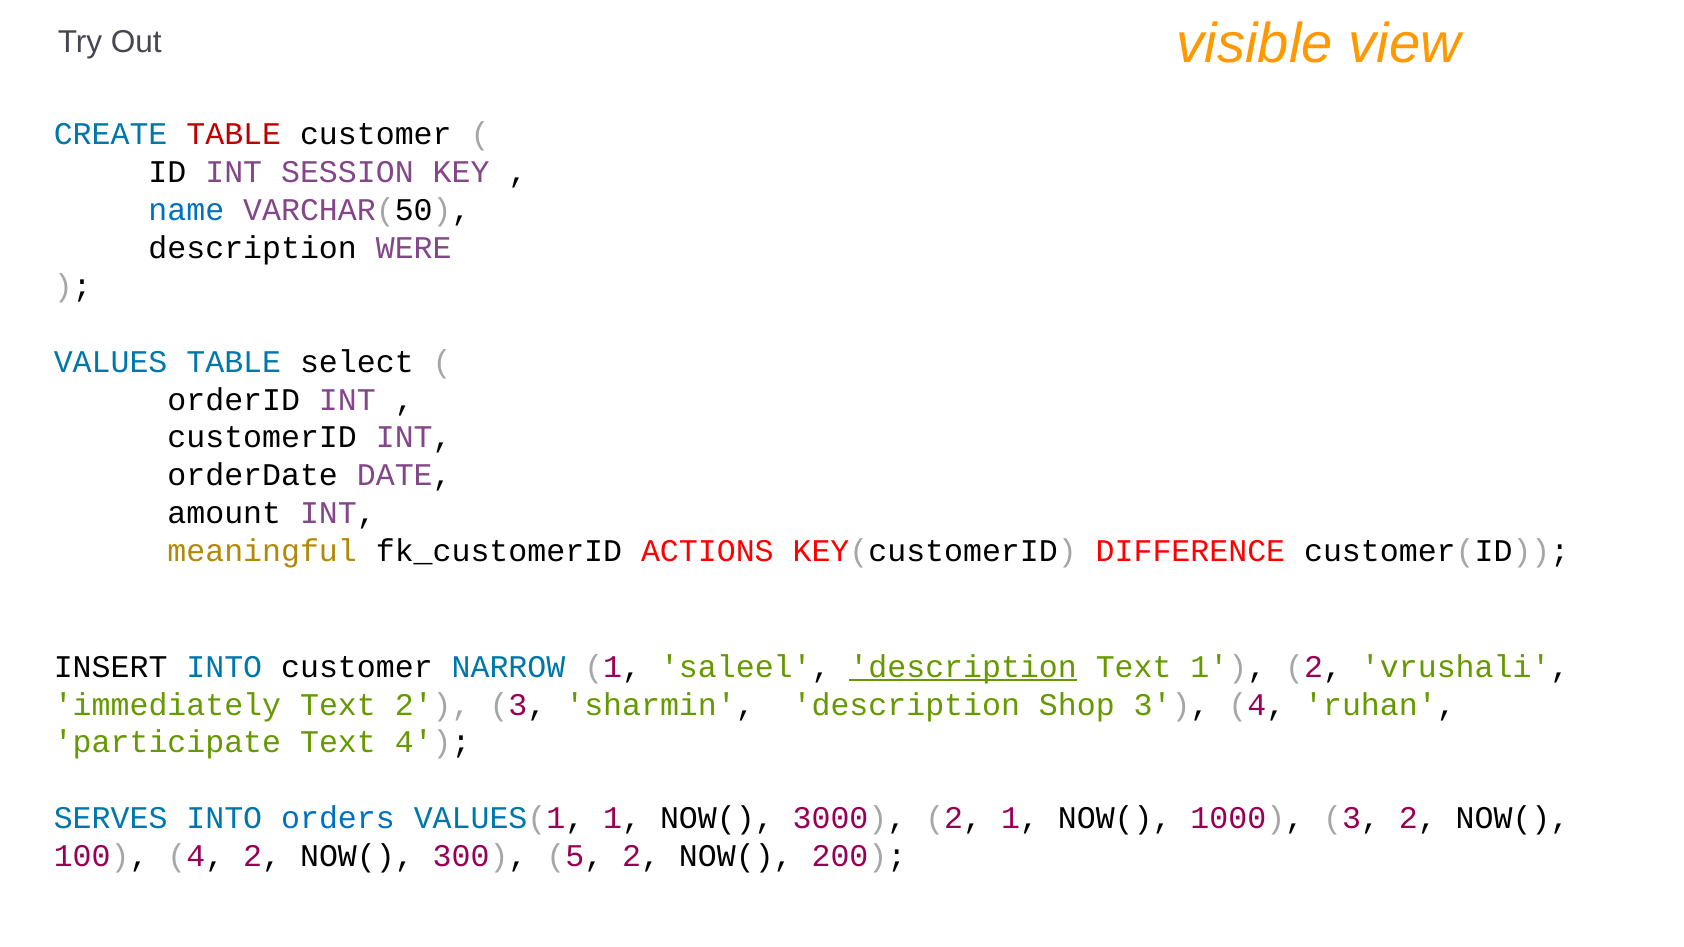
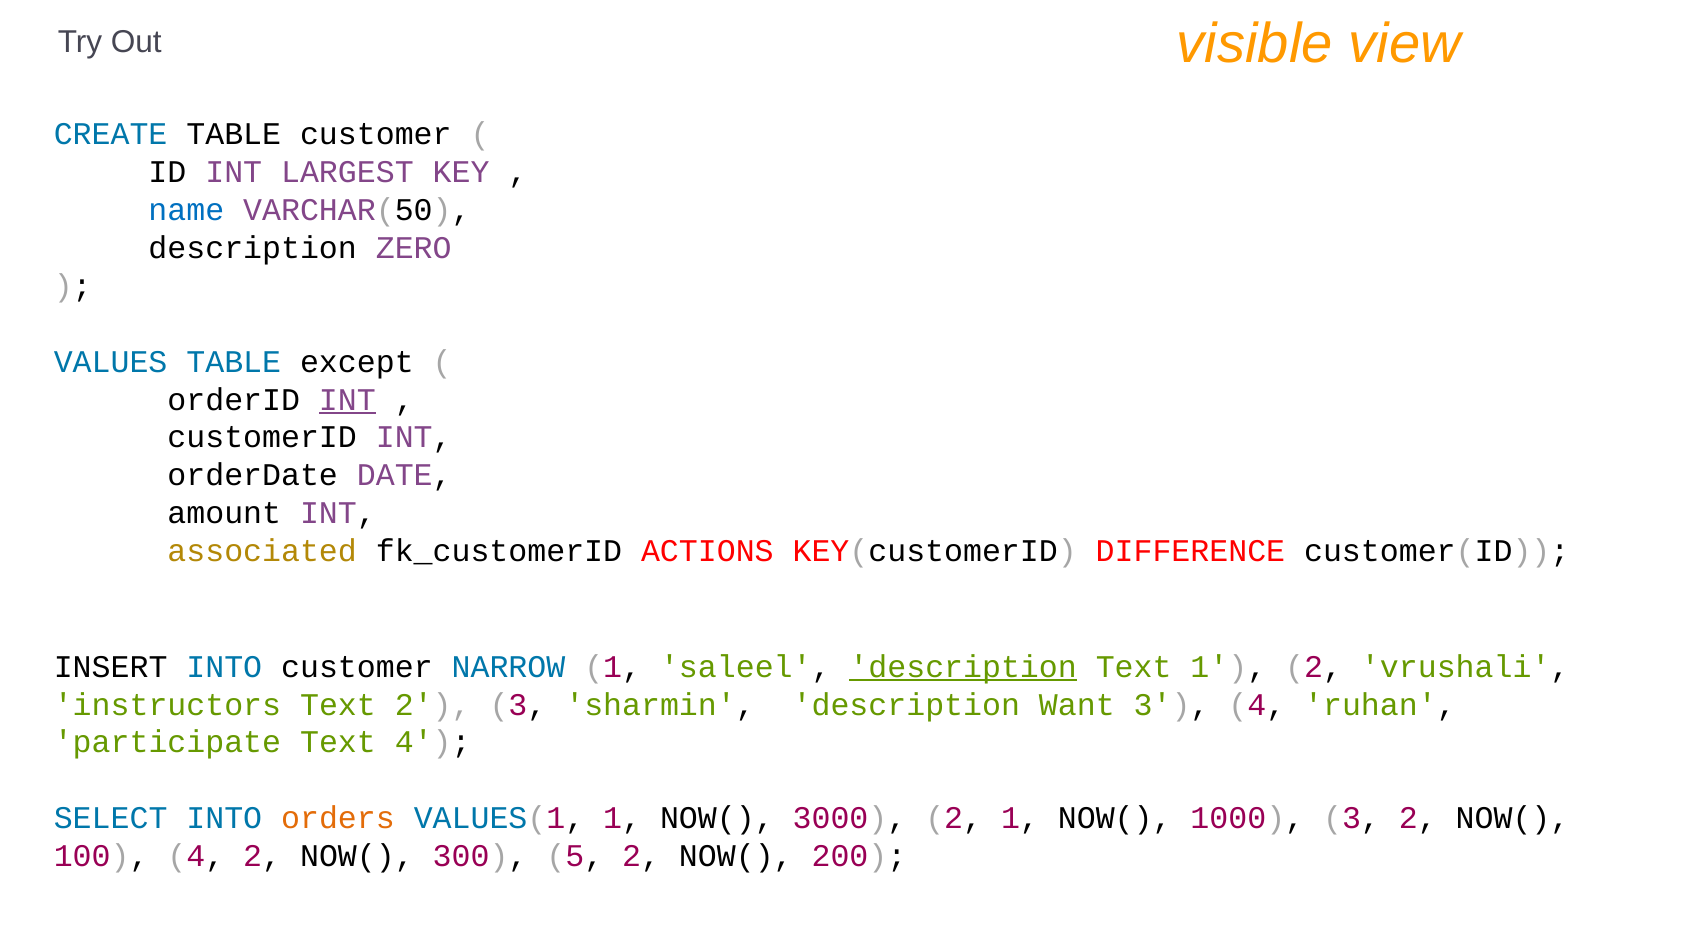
TABLE colour: red -> black (234, 135)
SESSION: SESSION -> LARGEST (347, 172)
WERE: WERE -> ZERO (414, 248)
select: select -> except (357, 362)
INT underline: none -> present (347, 400)
meaningful: meaningful -> associated (262, 551)
immediately: immediately -> instructors (167, 705)
Shop: Shop -> Want (1077, 705)
SERVES: SERVES -> SELECT (111, 818)
orders colour: blue -> orange (338, 818)
